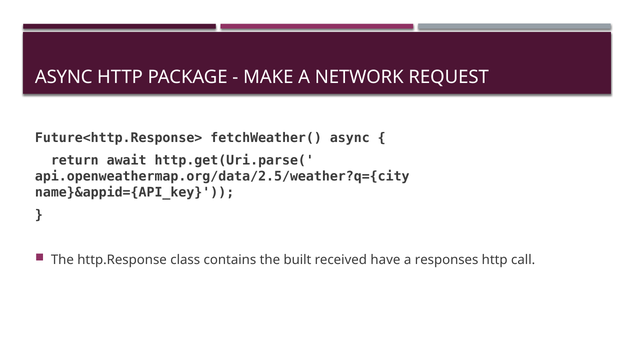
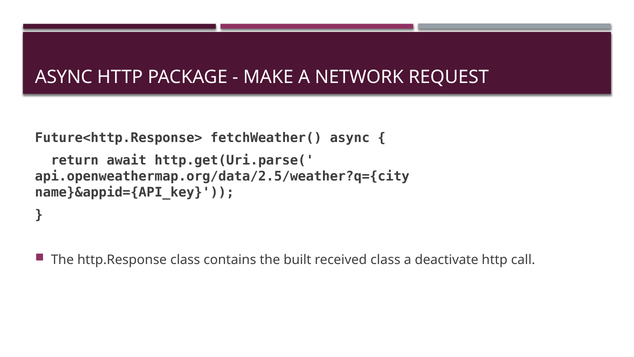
received have: have -> class (385, 260)
responses: responses -> deactivate (447, 260)
